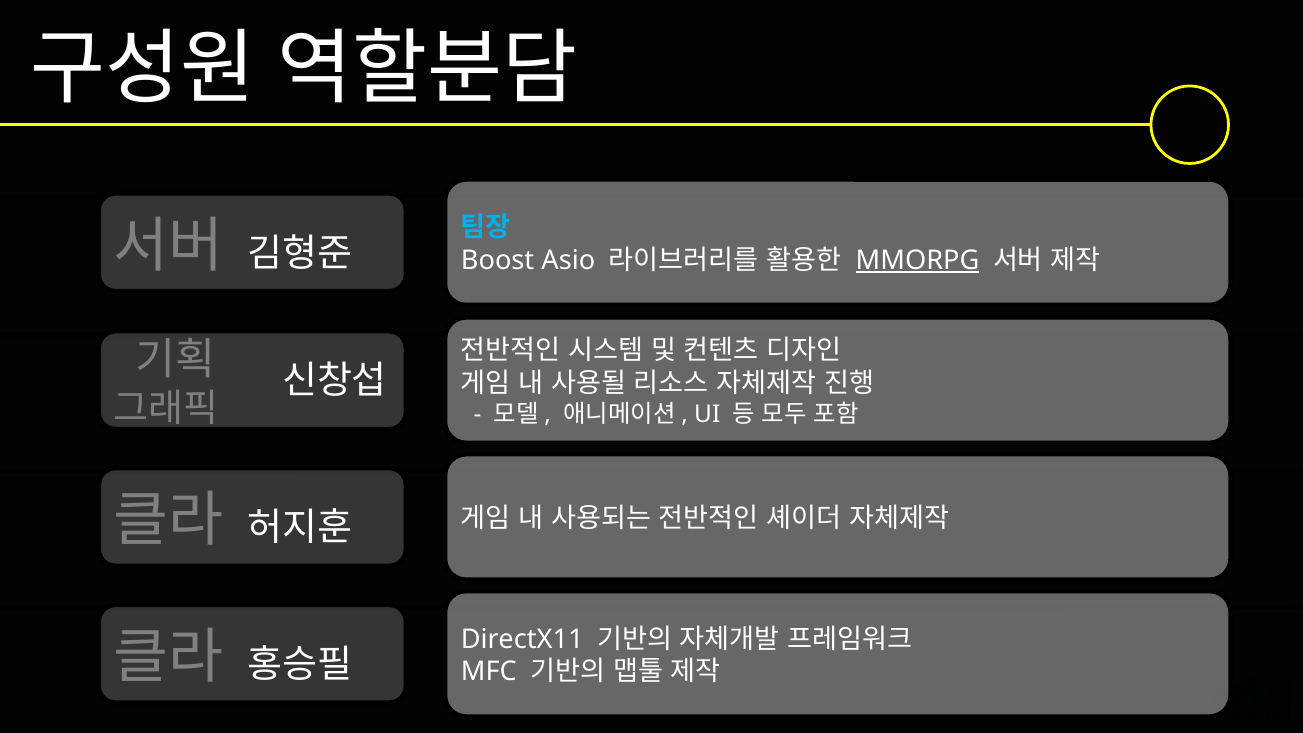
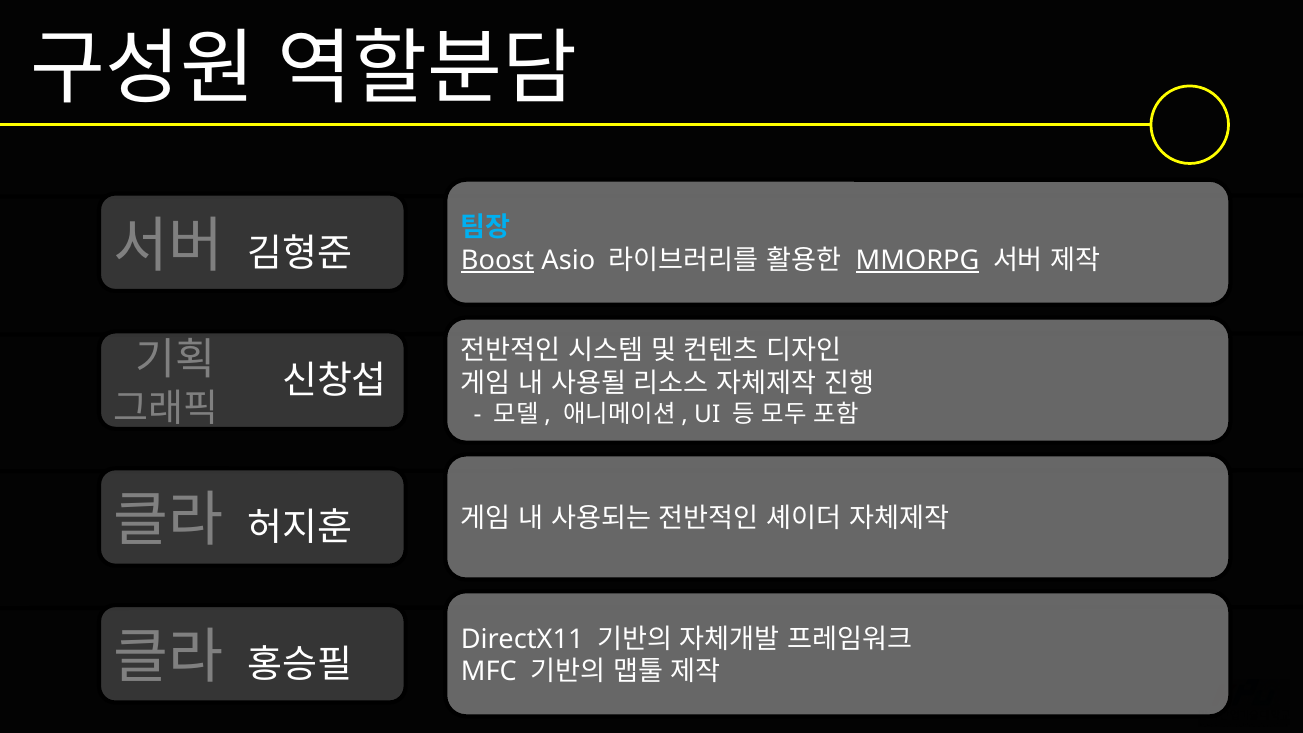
Boost underline: none -> present (498, 260)
